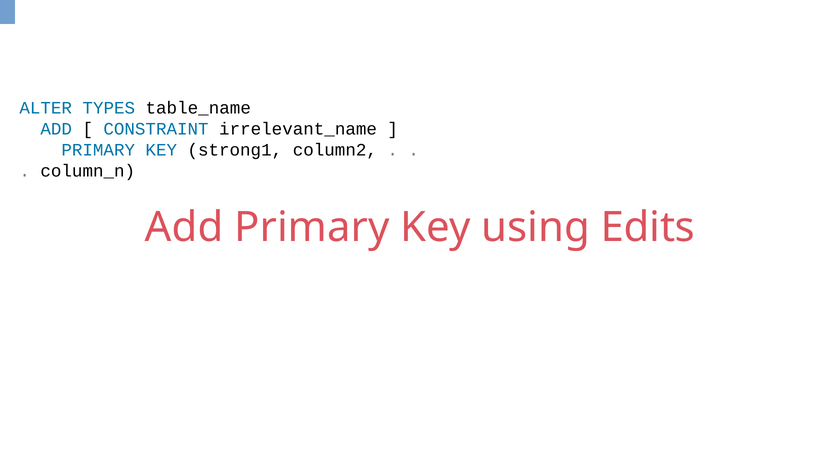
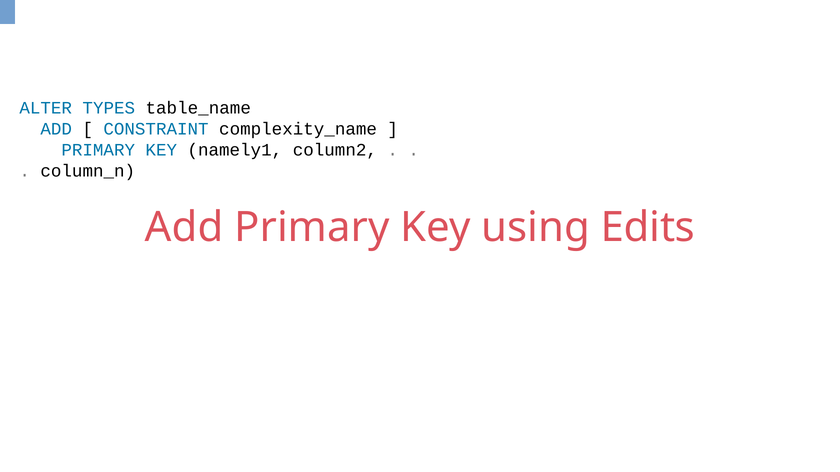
irrelevant_name: irrelevant_name -> complexity_name (298, 129)
strong1: strong1 -> namely1 (235, 150)
